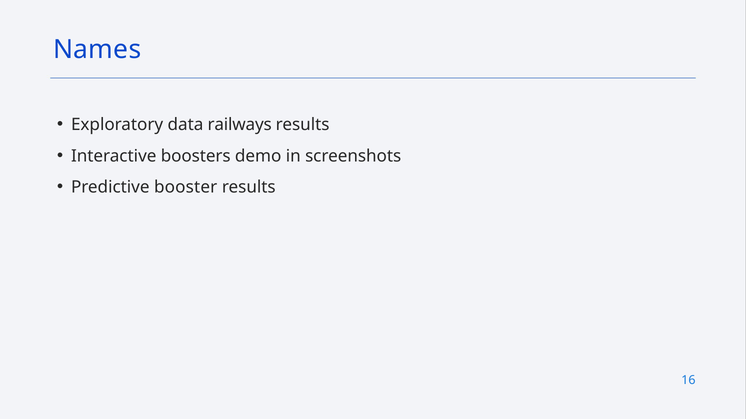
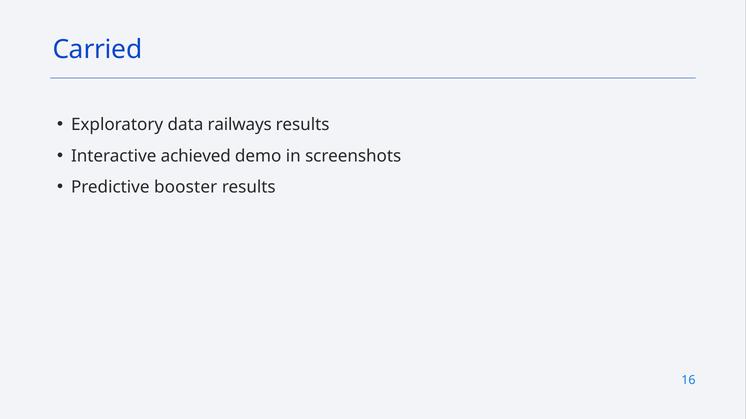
Names: Names -> Carried (97, 50)
boosters: boosters -> achieved (196, 156)
